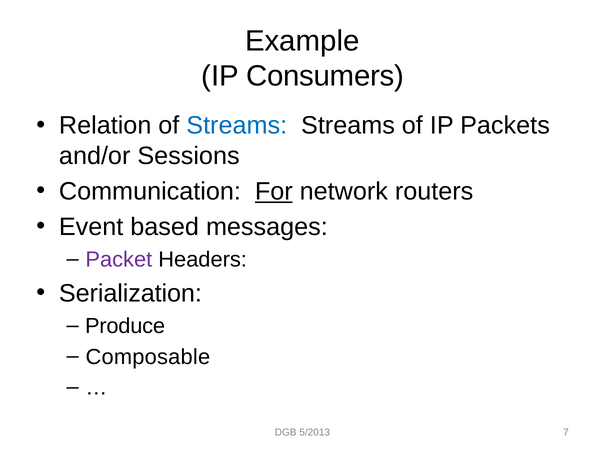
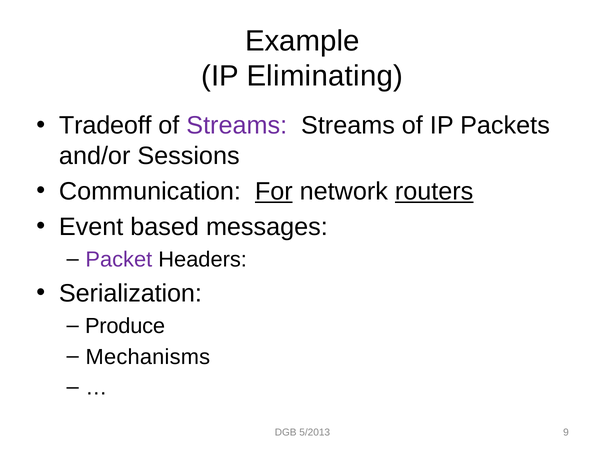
Consumers: Consumers -> Eliminating (325, 76)
Relation: Relation -> Tradeoff (105, 126)
Streams colour: blue -> purple (237, 126)
routers underline: none -> present (434, 192)
Composable: Composable -> Mechanisms (148, 357)
7: 7 -> 9 (566, 433)
